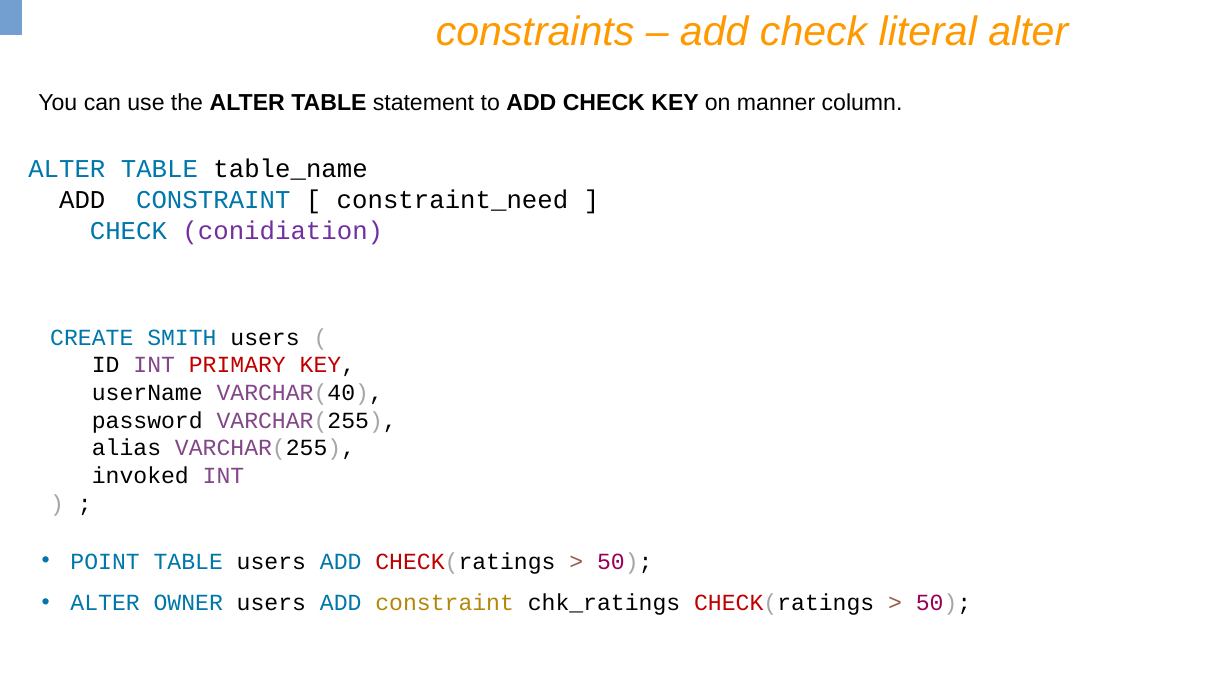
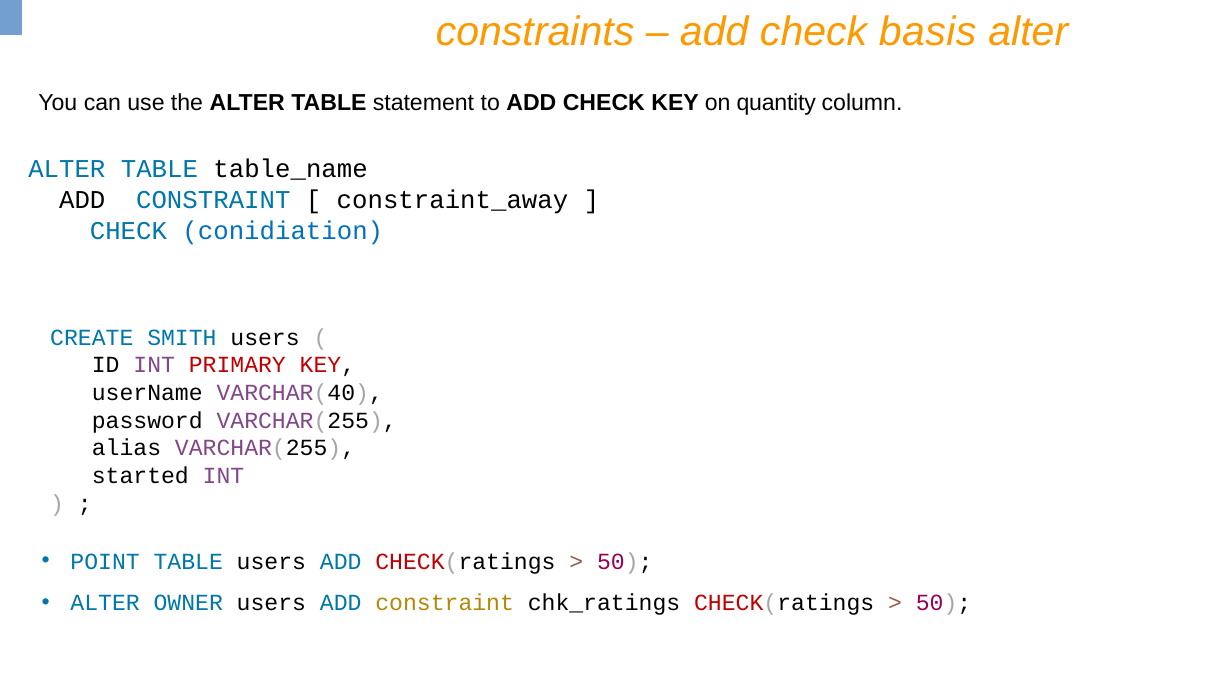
literal: literal -> basis (928, 32)
manner: manner -> quantity (776, 103)
constraint_need: constraint_need -> constraint_away (452, 200)
conidiation colour: purple -> blue (283, 231)
invoked: invoked -> started (140, 476)
